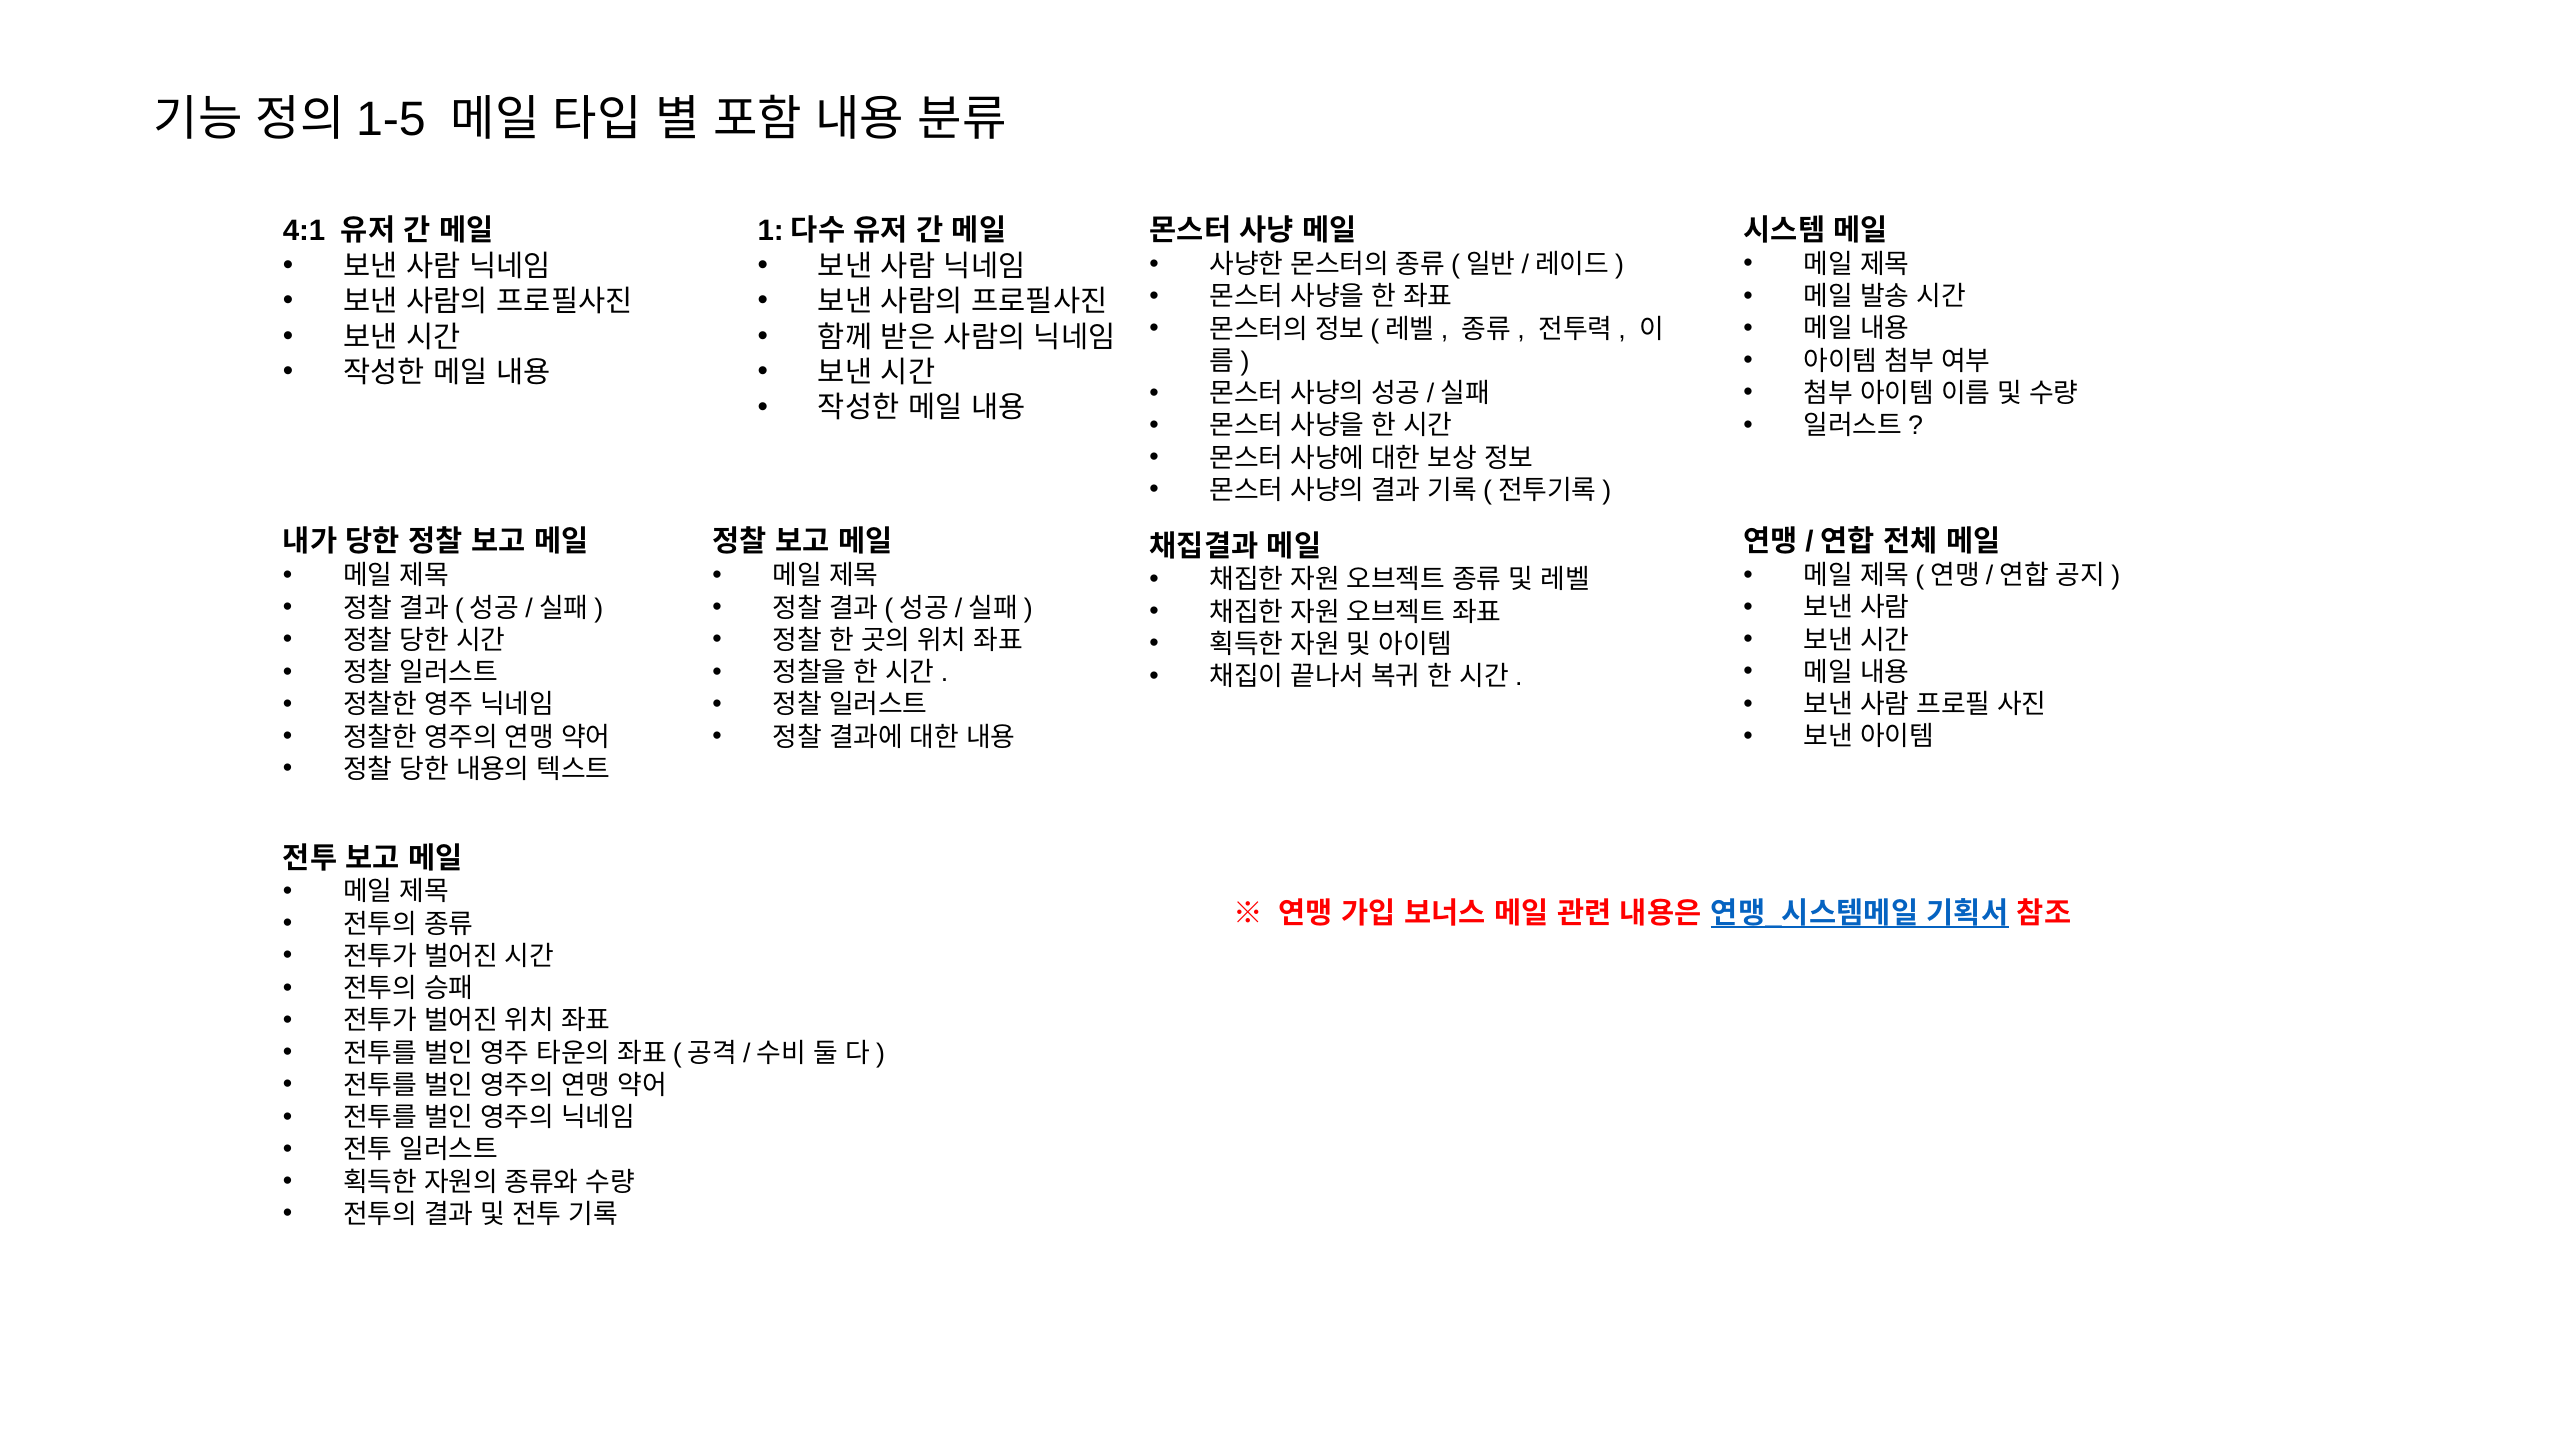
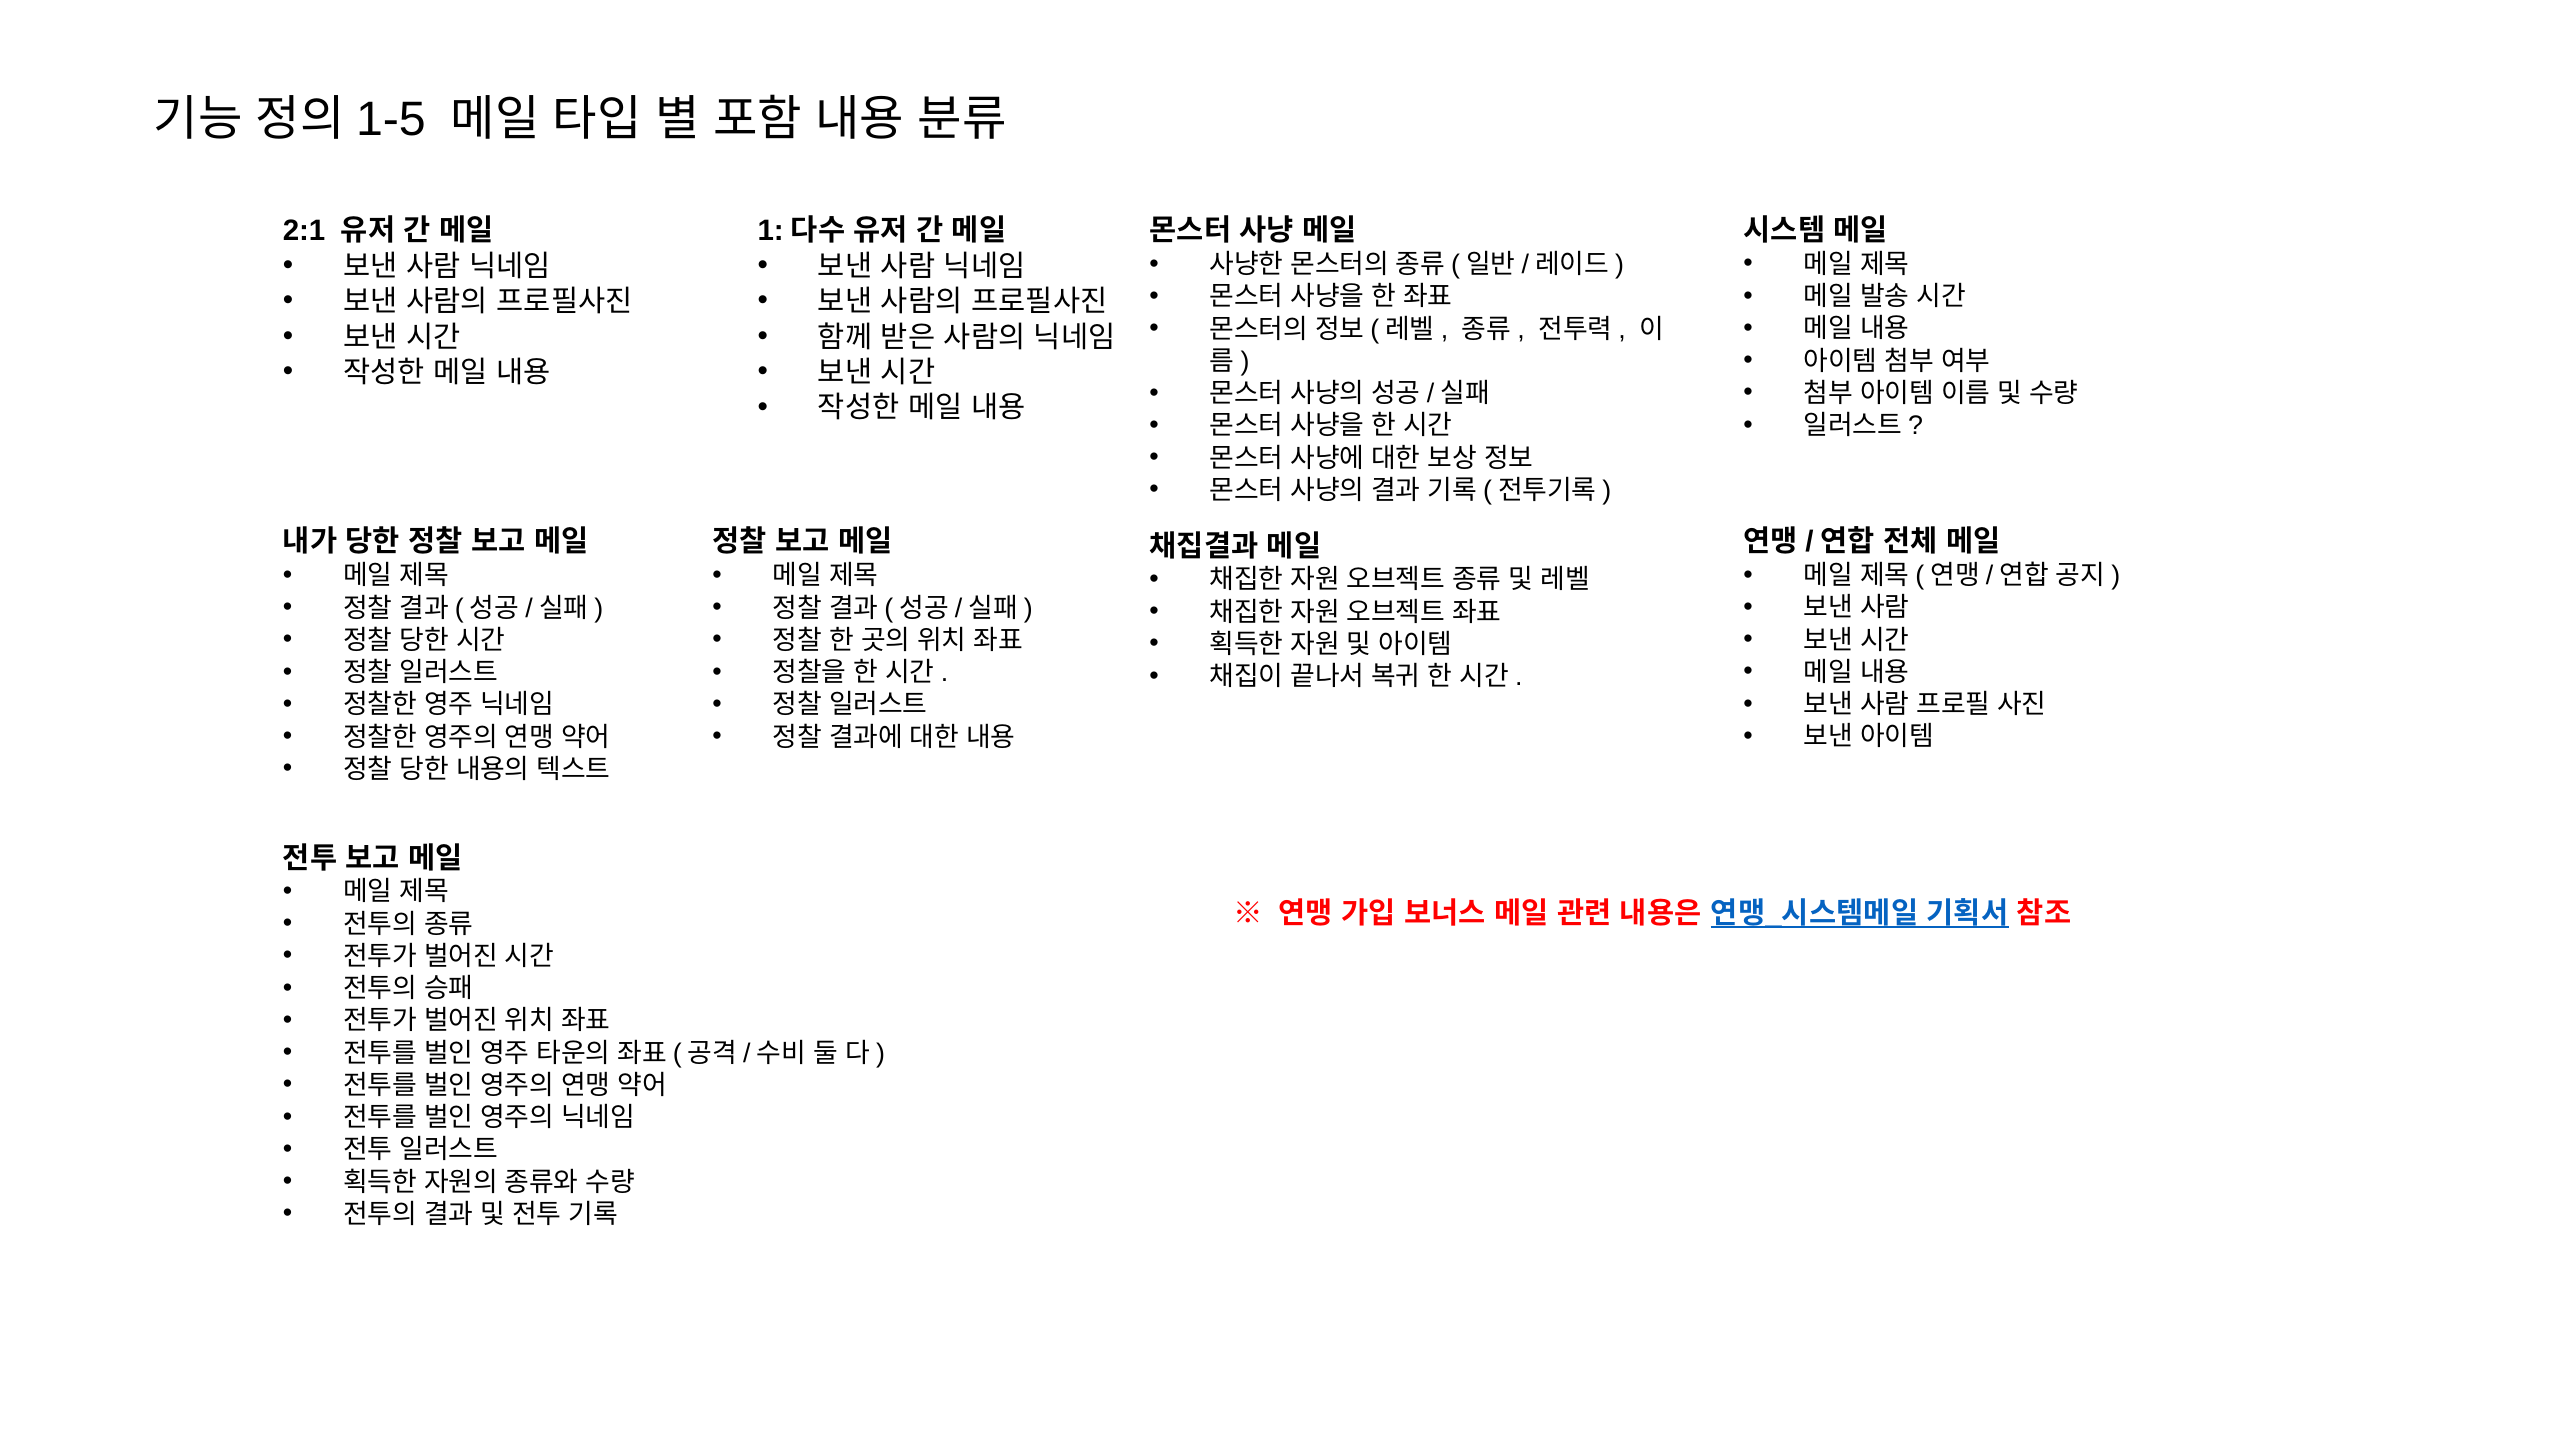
4:1: 4:1 -> 2:1 (304, 231)
